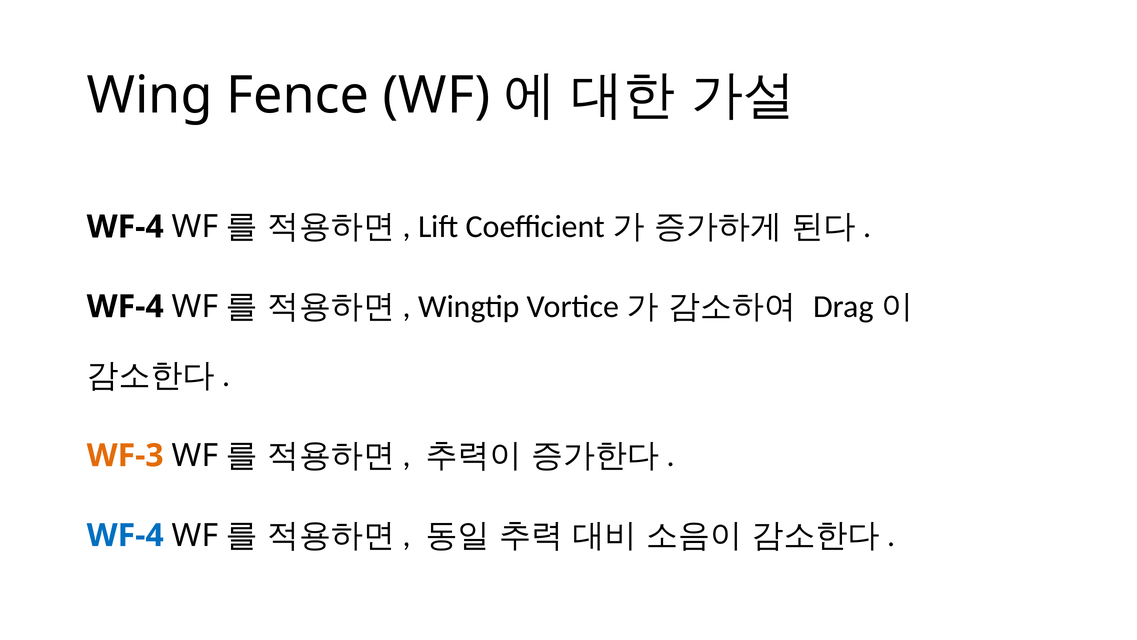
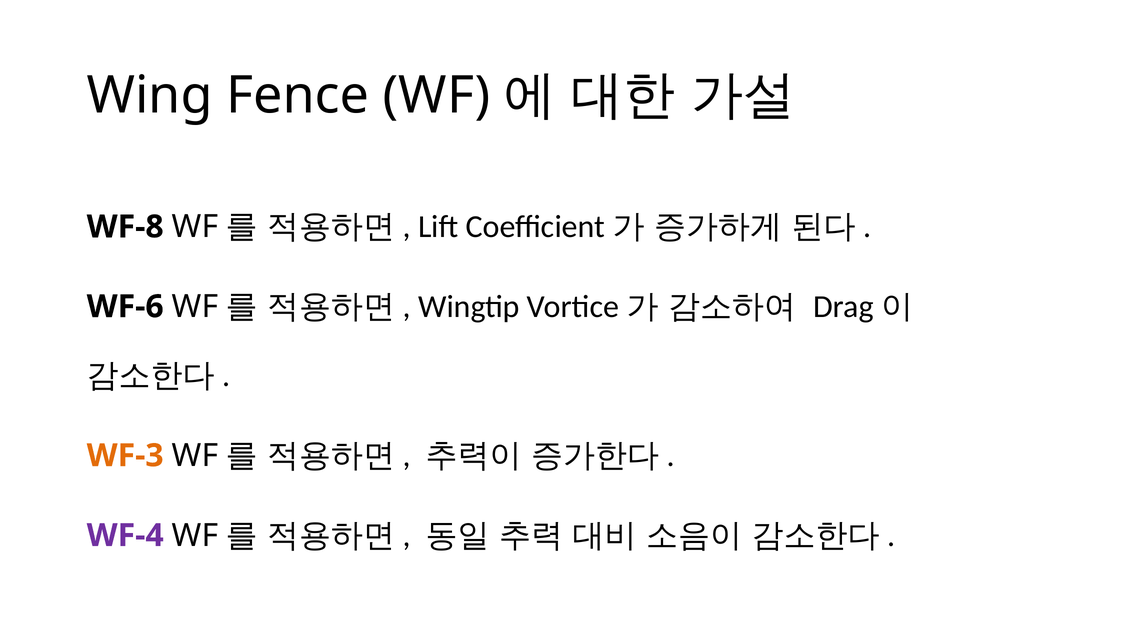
WF-4: WF-4 -> WF-8 (125, 227)
WF-4: WF-4 -> WF-6 (125, 306)
WF-4 colour: blue -> purple (125, 535)
